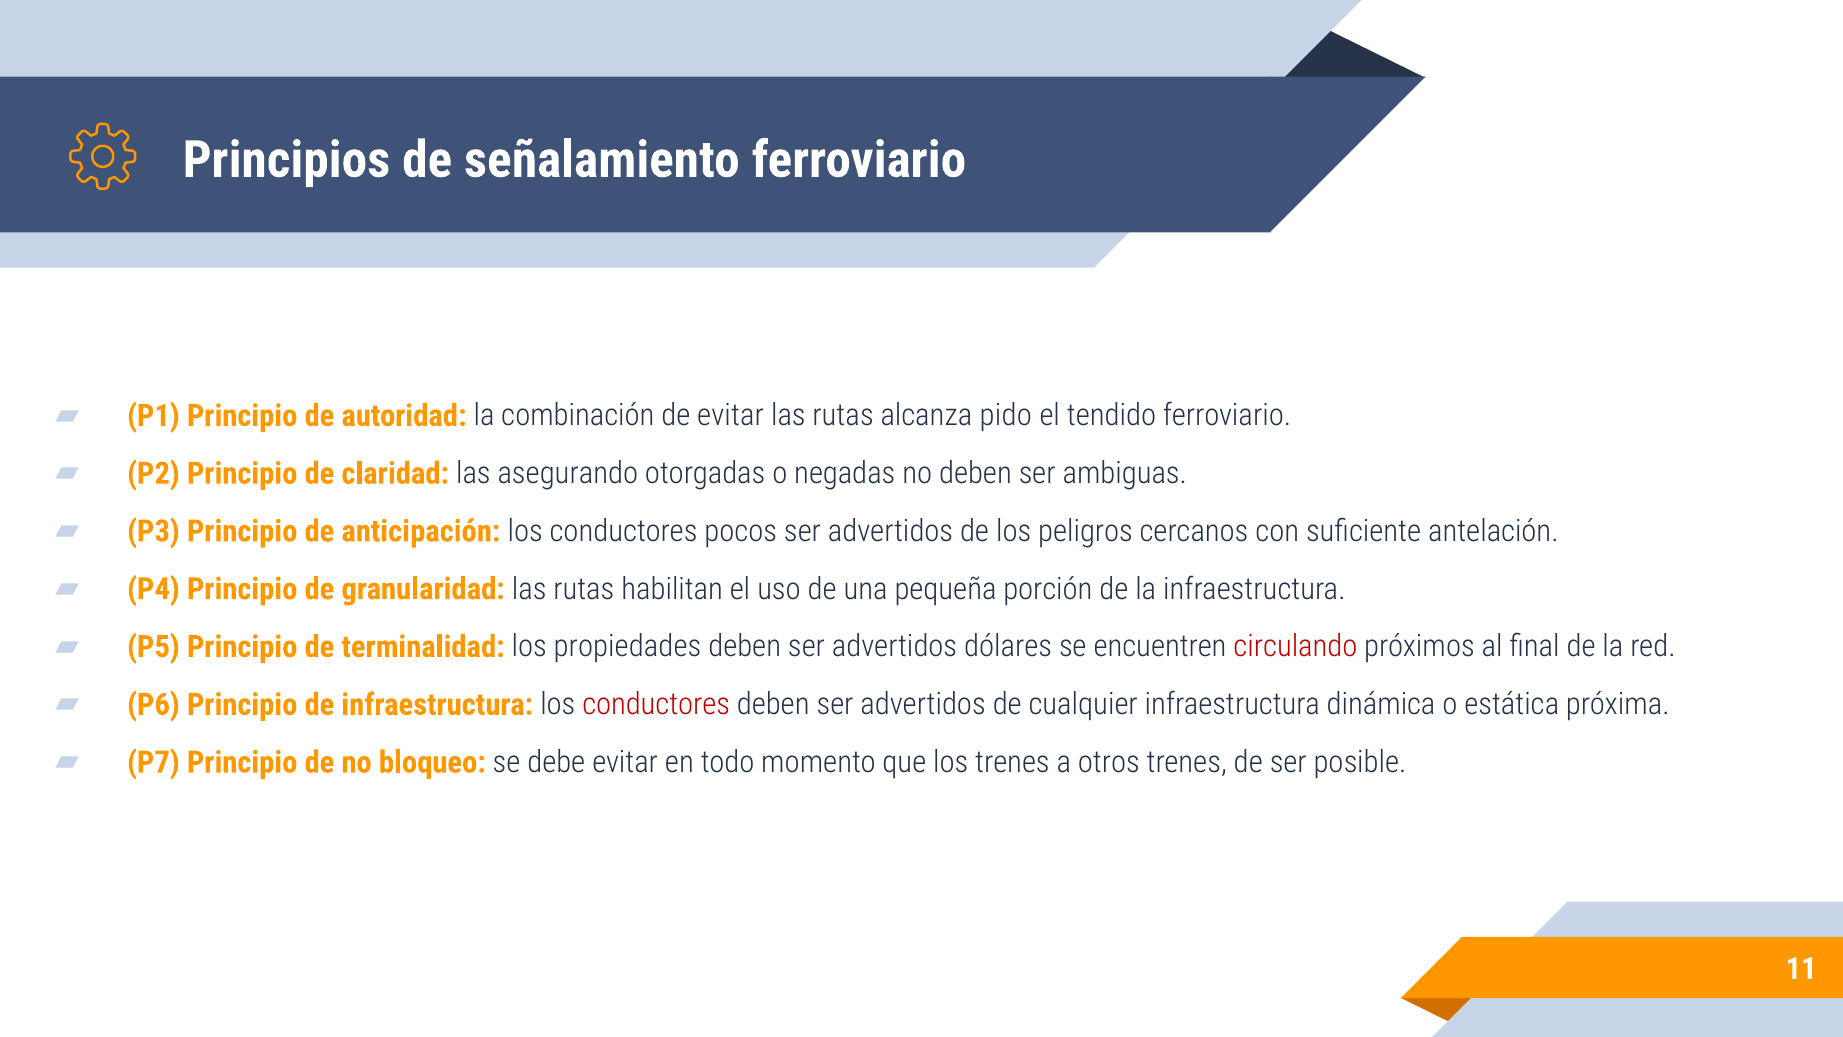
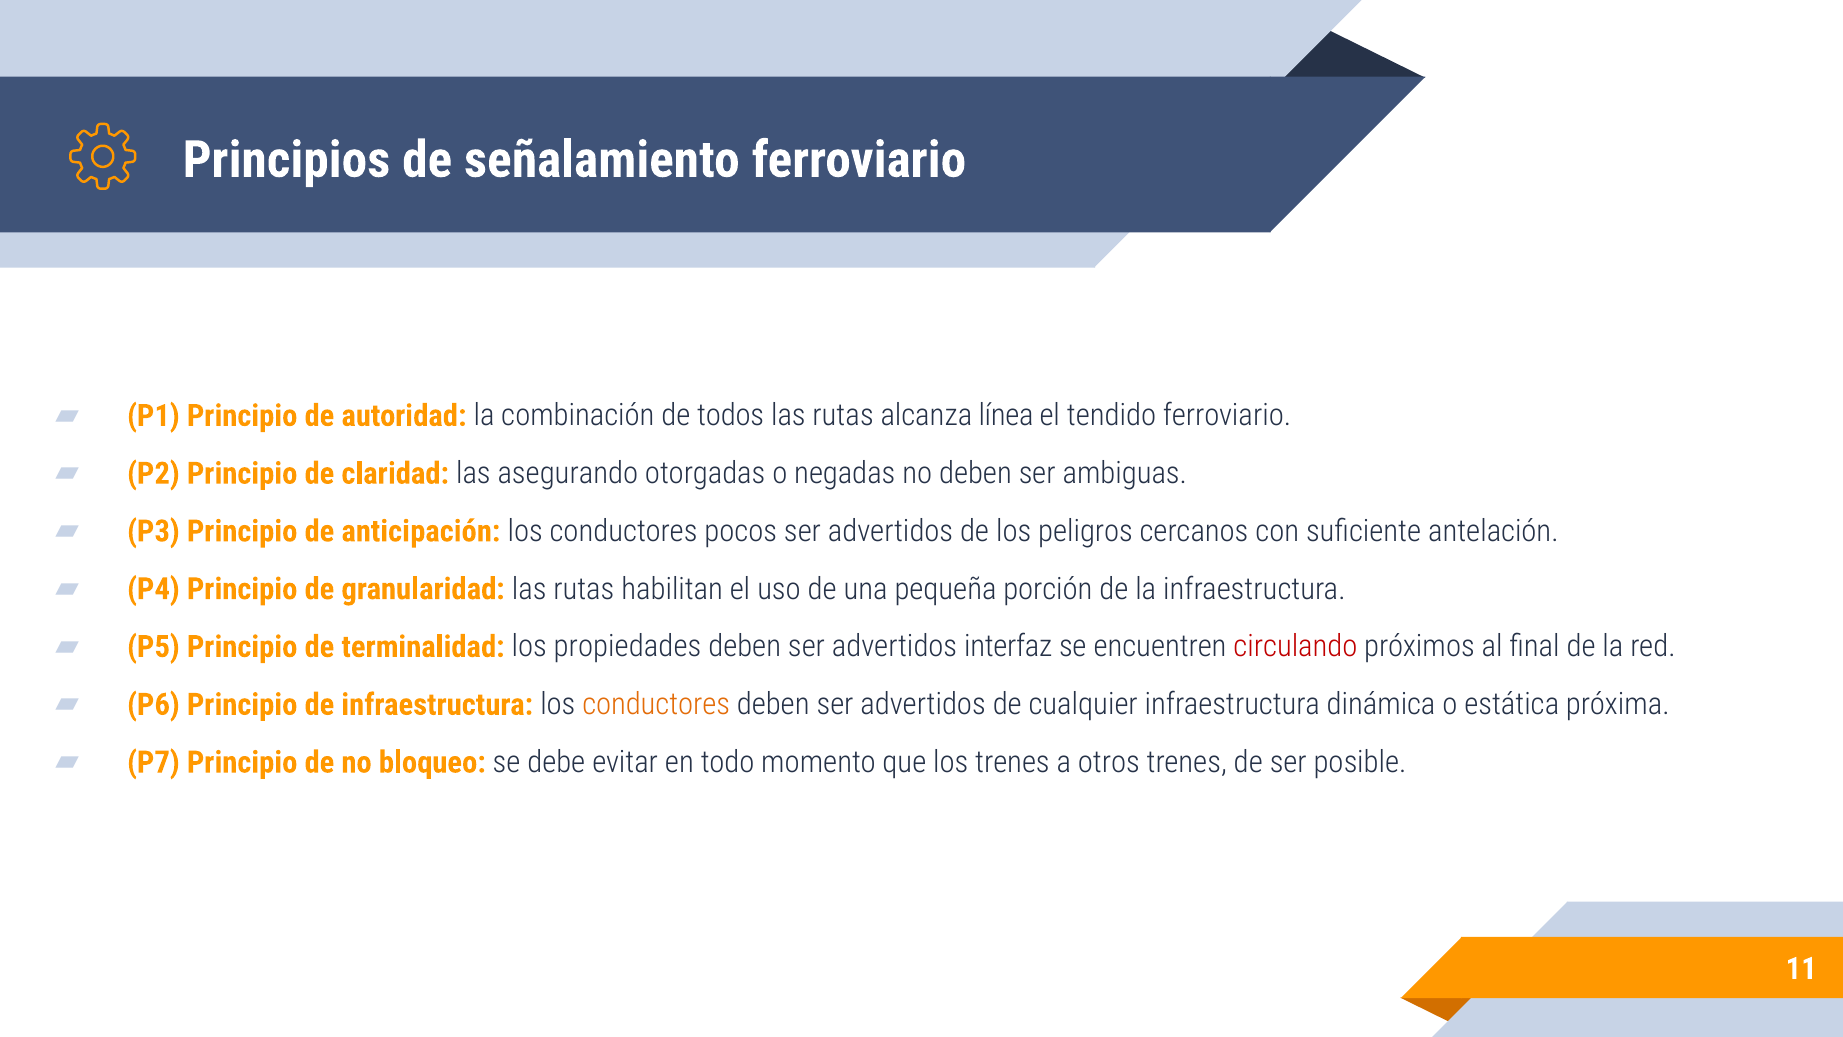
de evitar: evitar -> todos (731, 416)
pido: pido -> línea (1006, 416)
dólares: dólares -> interfaz (1008, 647)
conductores colour: red -> orange (656, 704)
